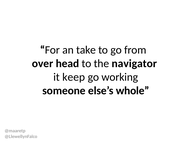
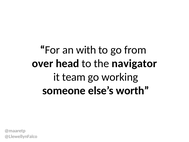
take: take -> with (86, 50)
keep: keep -> team (74, 77)
whole: whole -> worth (133, 90)
